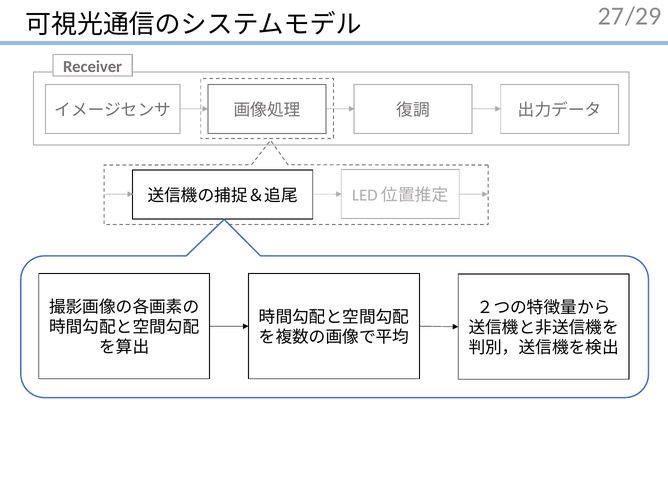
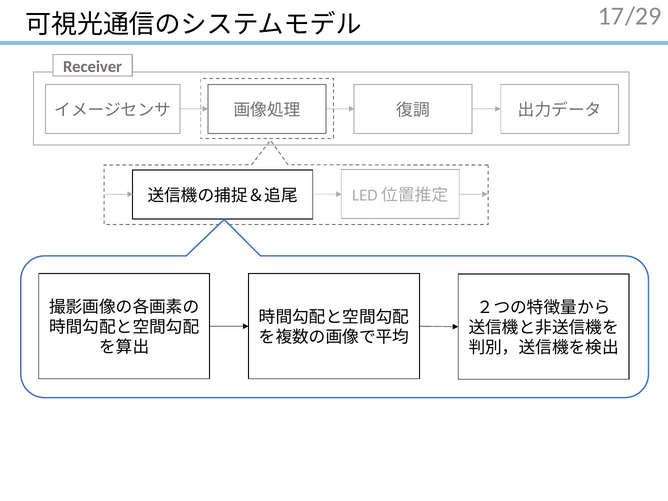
27: 27 -> 17 (611, 16)
